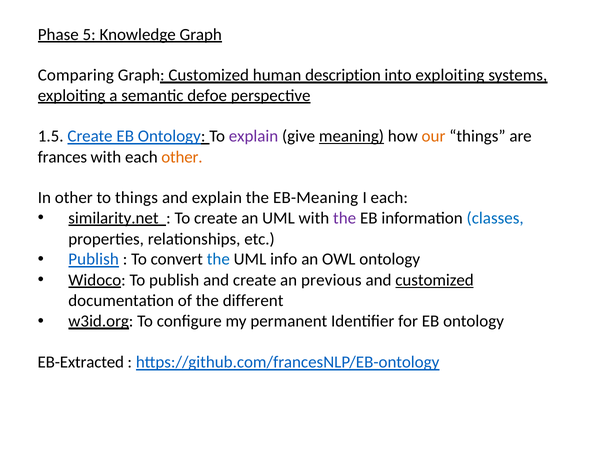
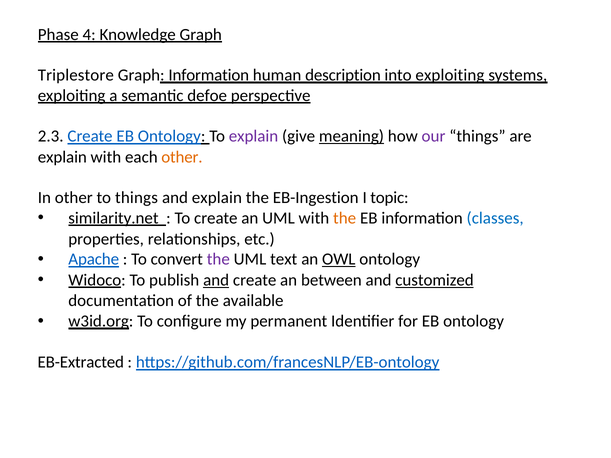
5: 5 -> 4 (89, 34)
Comparing: Comparing -> Triplestore (76, 75)
Graph Customized: Customized -> Information (209, 75)
1.5: 1.5 -> 2.3 (51, 136)
our colour: orange -> purple (434, 136)
frances: frances -> explain (62, 157)
EB-Meaning: EB-Meaning -> EB-Ingestion (316, 198)
I each: each -> topic (389, 198)
the colour: purple -> orange (345, 218)
Publish: Publish -> Apache (94, 259)
the colour: blue -> purple (218, 259)
info: info -> text (284, 259)
OWL underline: none -> present (339, 259)
and underline: none -> present (216, 280)
previous: previous -> between (331, 280)
different: different -> available (253, 301)
